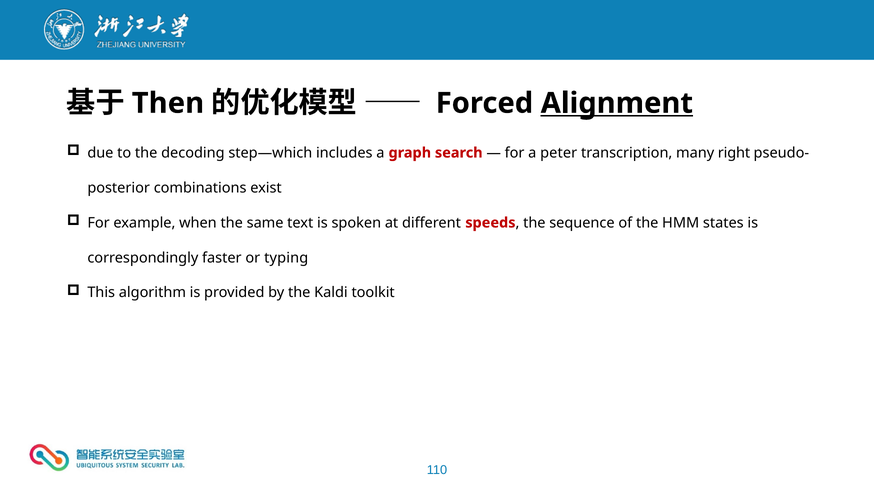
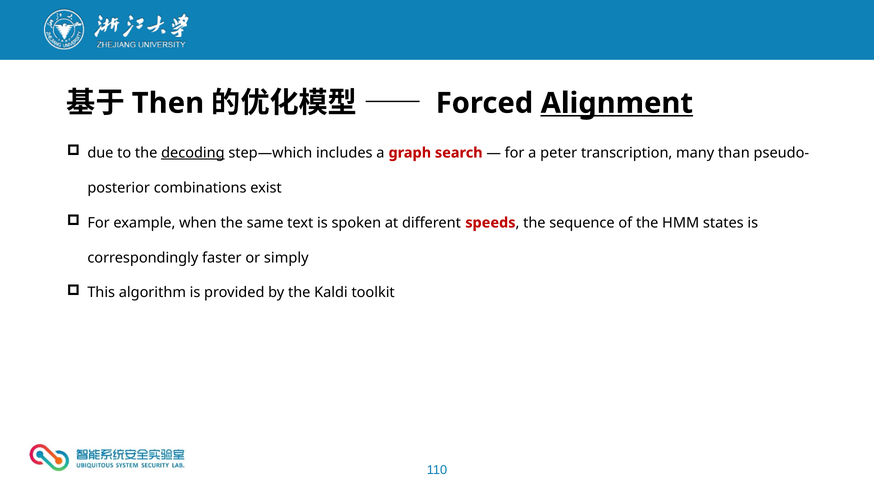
decoding underline: none -> present (193, 153)
right: right -> than (734, 153)
typing: typing -> simply (286, 257)
